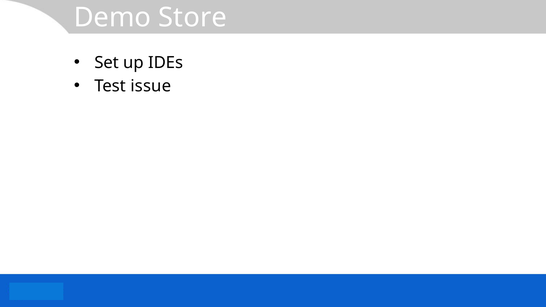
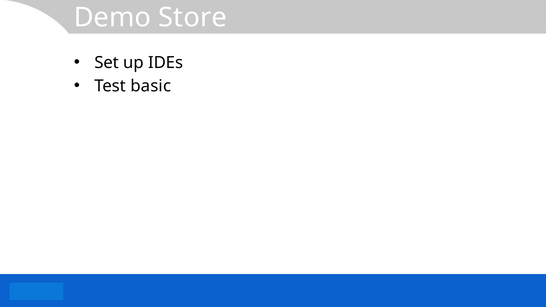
issue: issue -> basic (151, 86)
